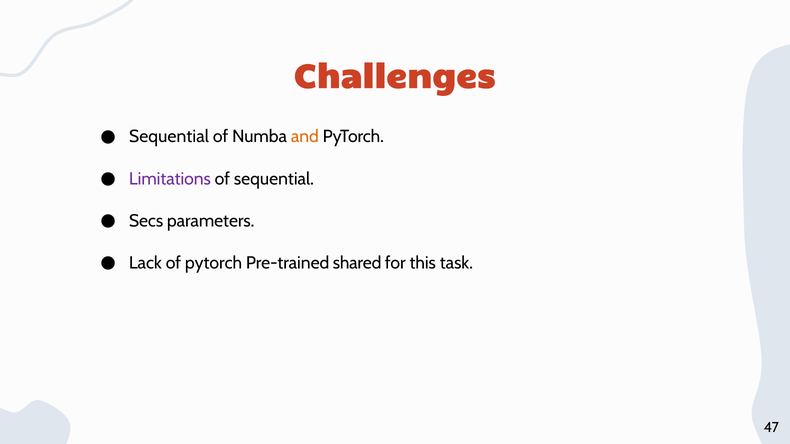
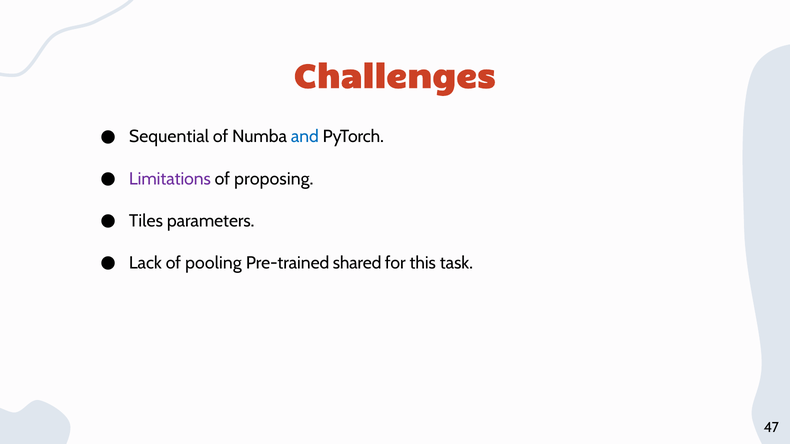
and colour: orange -> blue (305, 137)
of sequential: sequential -> proposing (274, 179)
Secs: Secs -> Tiles (146, 221)
of pytorch: pytorch -> pooling (213, 263)
